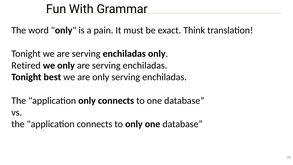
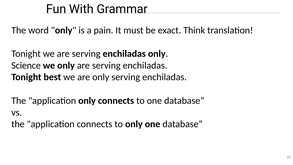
Retired: Retired -> Science (26, 65)
